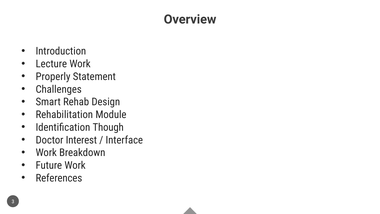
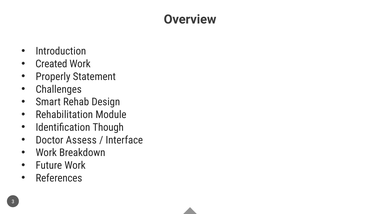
Lecture: Lecture -> Created (51, 64)
Interest: Interest -> Assess (81, 140)
